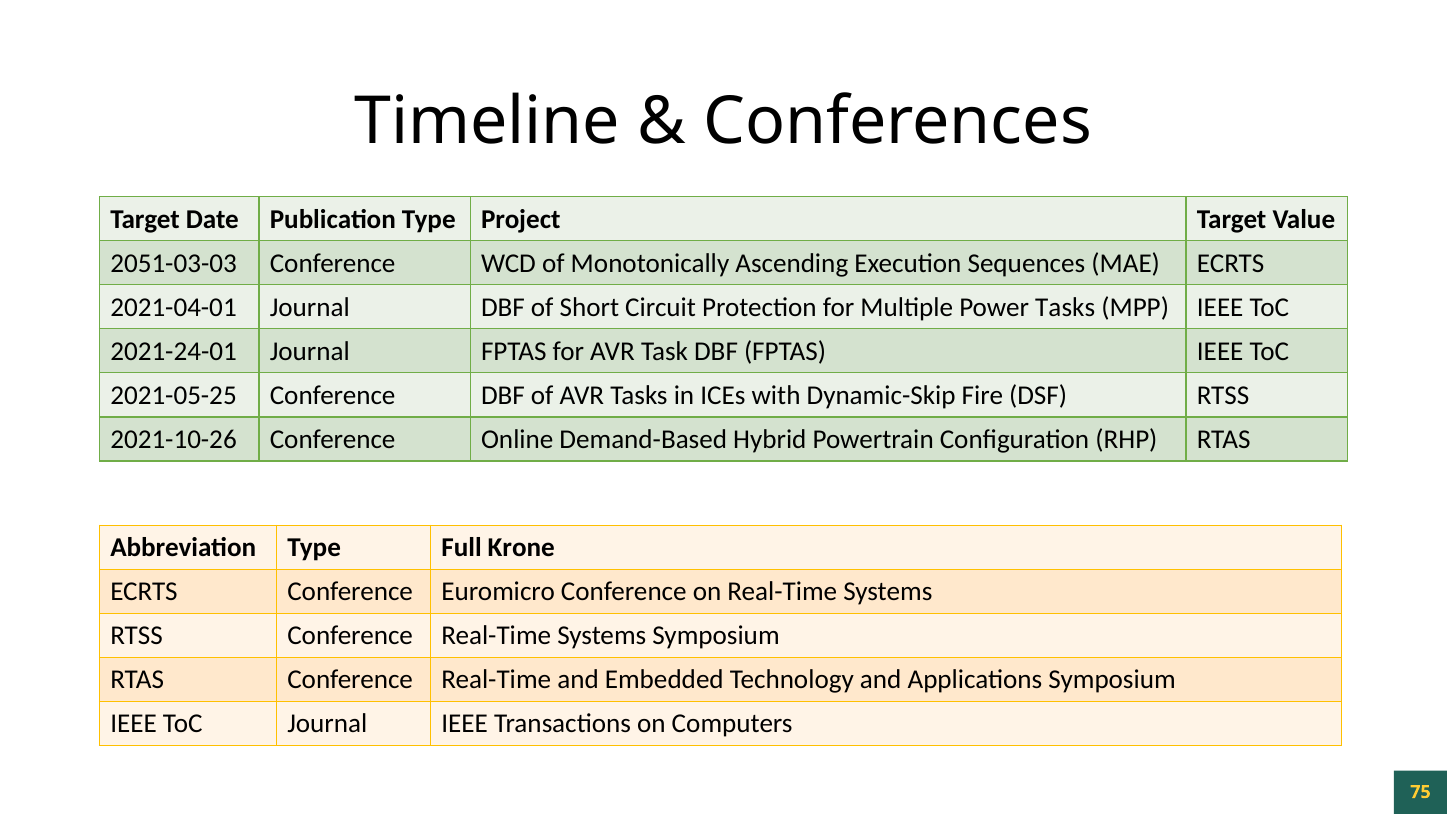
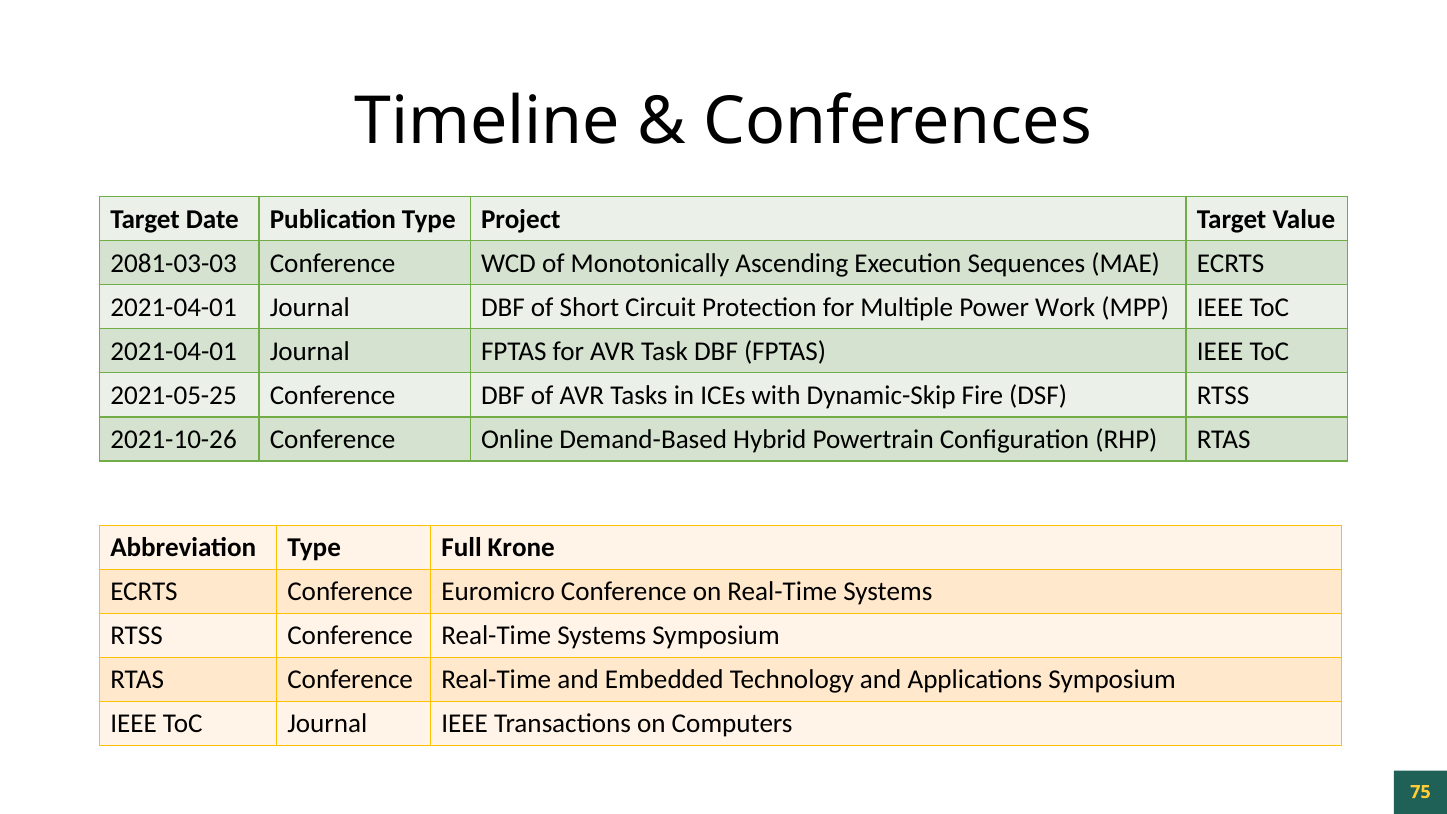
2051-03-03: 2051-03-03 -> 2081-03-03 (174, 263)
Power Tasks: Tasks -> Work (1065, 307)
2021-24-01: 2021-24-01 -> 2021-04-01 (174, 351)
